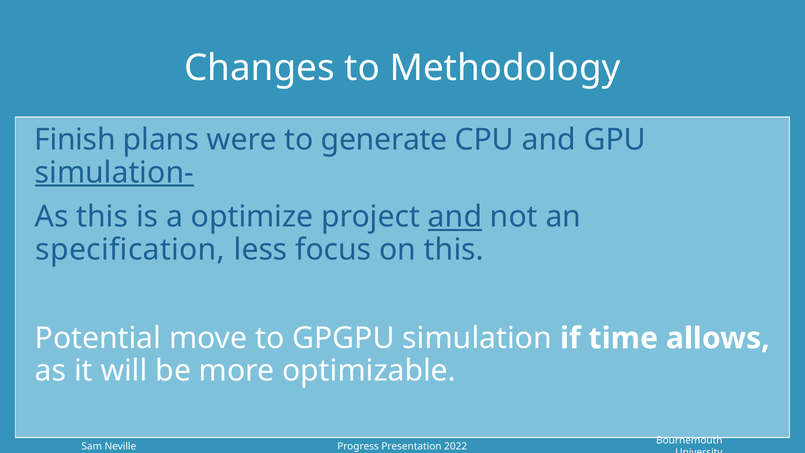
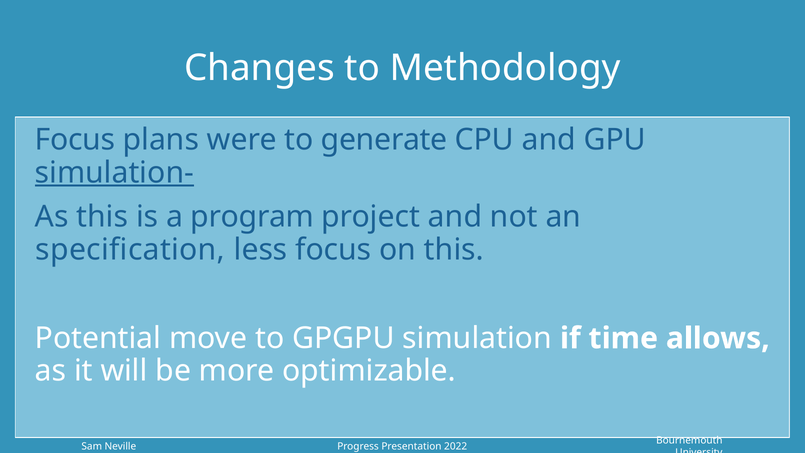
Finish: Finish -> Focus (75, 140)
optimize: optimize -> program (252, 217)
and underline: present -> none (455, 217)
